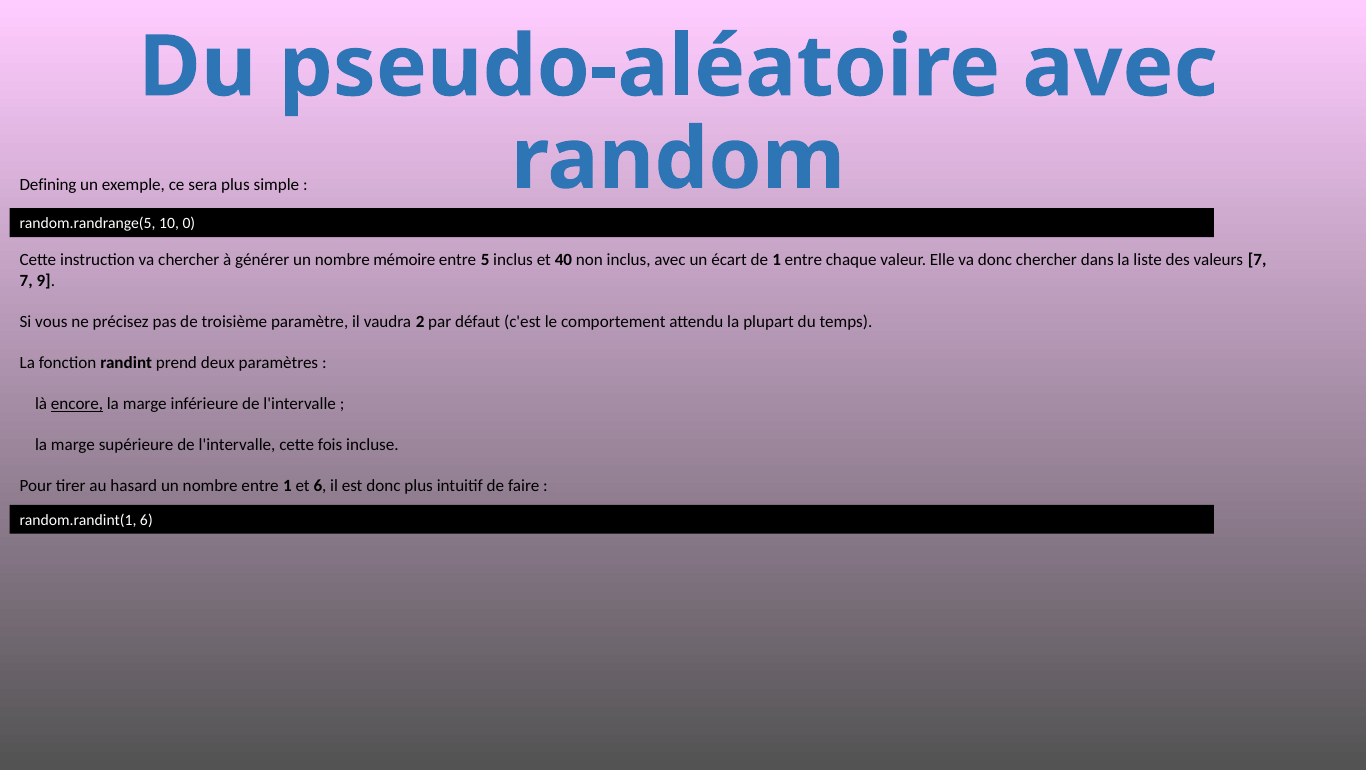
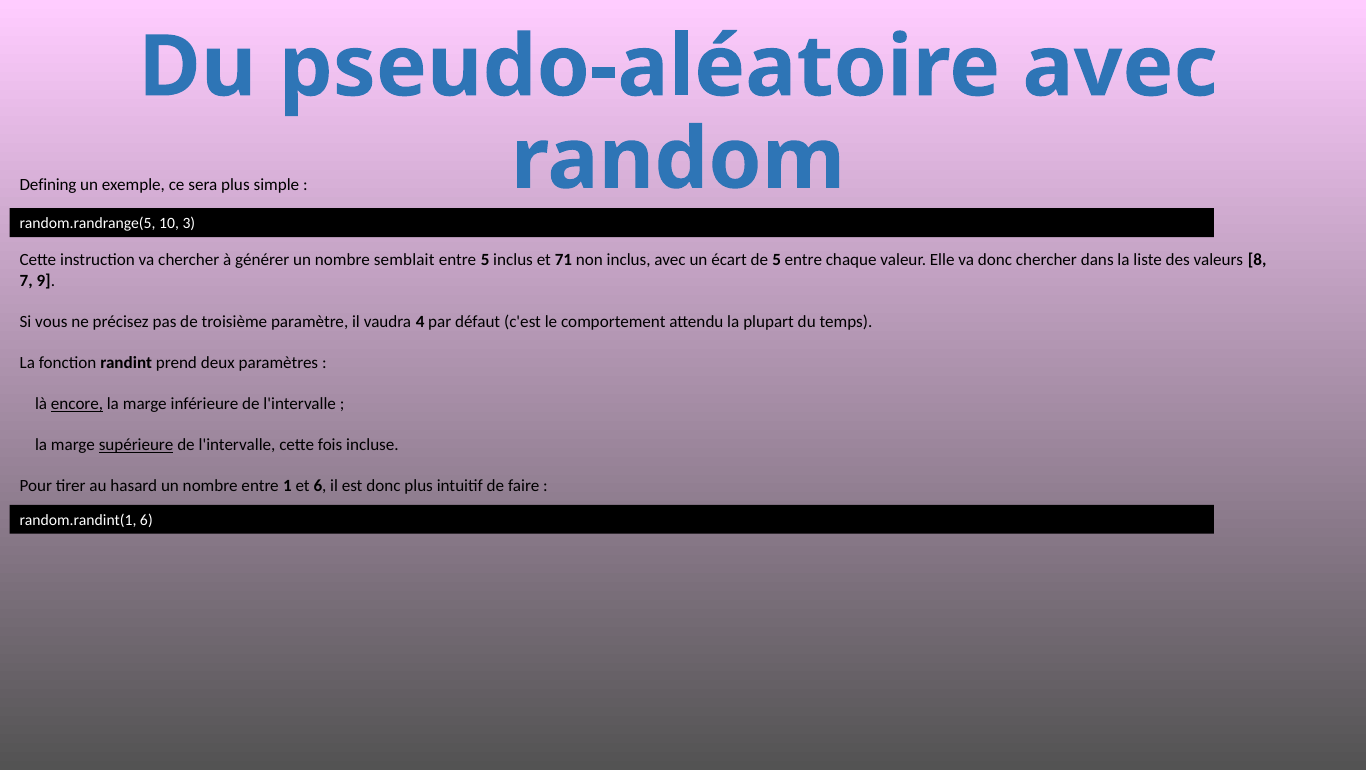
0: 0 -> 3 (189, 224)
mémoire: mémoire -> semblait (404, 260)
40: 40 -> 71 (563, 260)
de 1: 1 -> 5 (777, 260)
valeurs 7: 7 -> 8 (1257, 260)
2: 2 -> 4 (420, 322)
supérieure underline: none -> present (136, 445)
